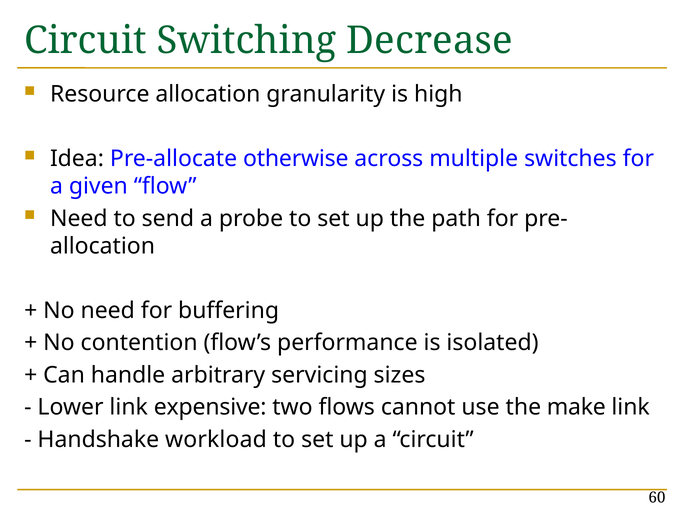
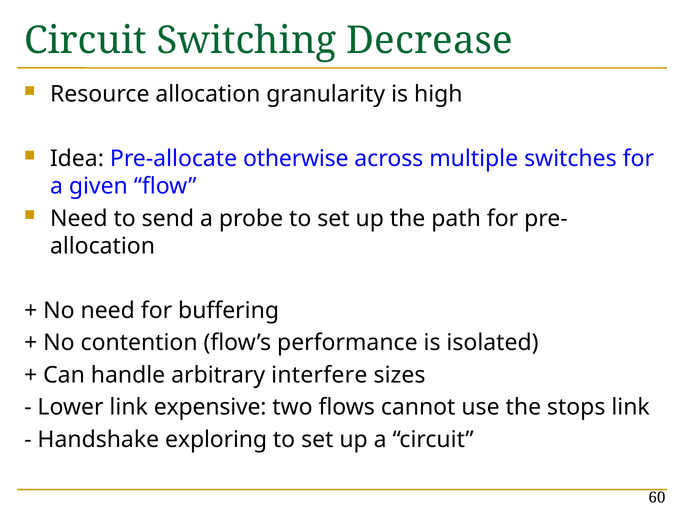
servicing: servicing -> interfere (319, 375)
make: make -> stops (576, 407)
workload: workload -> exploring (216, 439)
